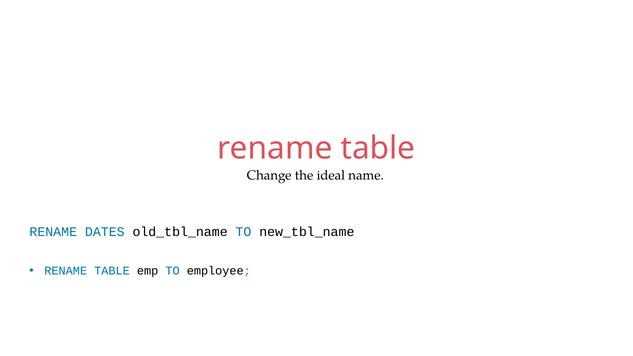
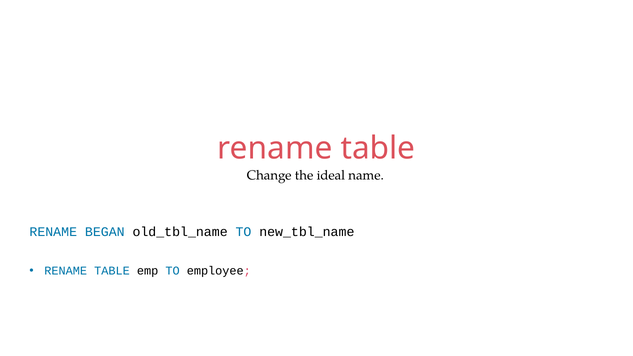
DATES: DATES -> BEGAN (105, 232)
